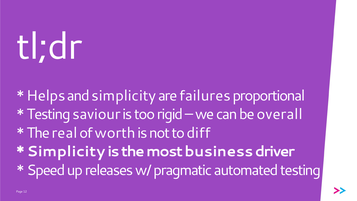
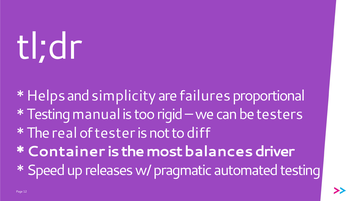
saviour: saviour -> manual (96, 114)
overall: overall -> testers (280, 114)
worth: worth -> tester (115, 133)
Simplicity: Simplicity -> Container (66, 151)
business: business -> balances (219, 151)
